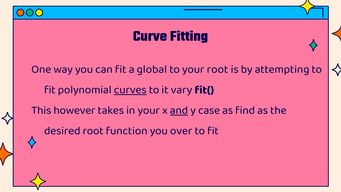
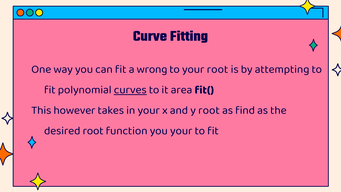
global: global -> wrong (152, 69)
vary: vary -> area (182, 90)
and underline: present -> none (179, 110)
y case: case -> root (209, 110)
you over: over -> your (181, 131)
